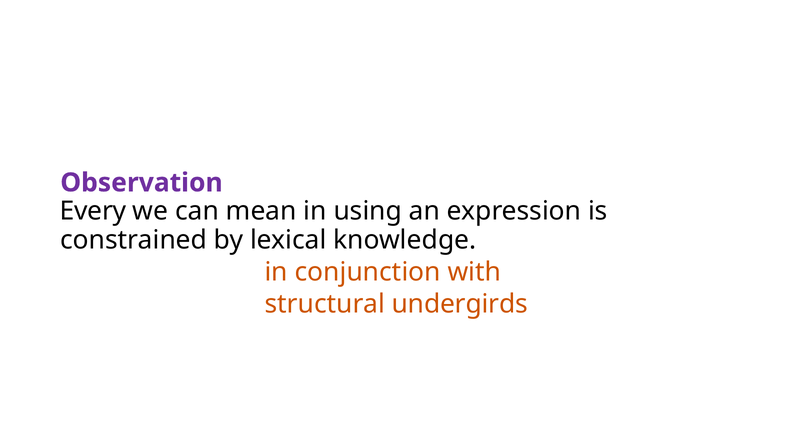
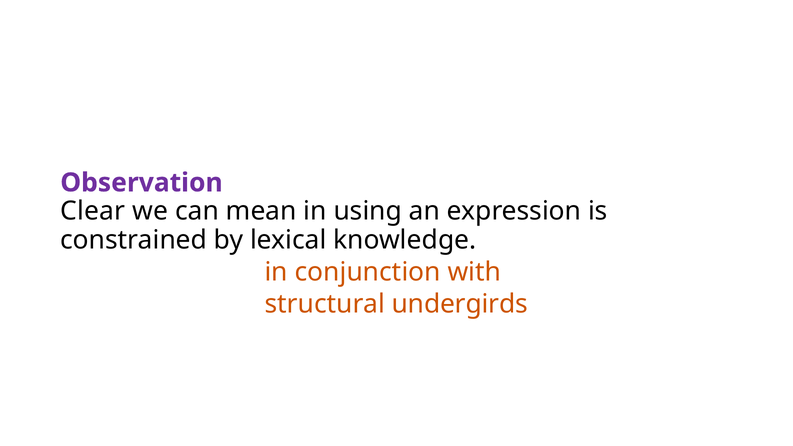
Every: Every -> Clear (93, 211)
